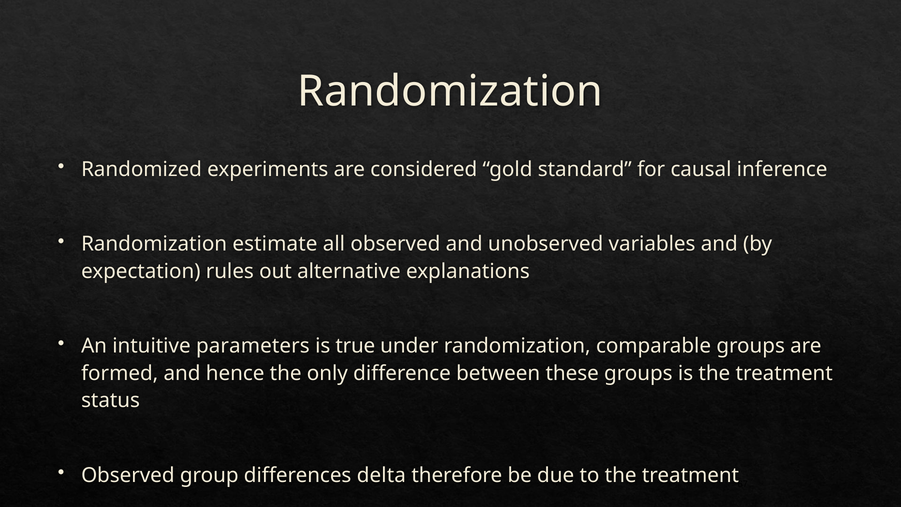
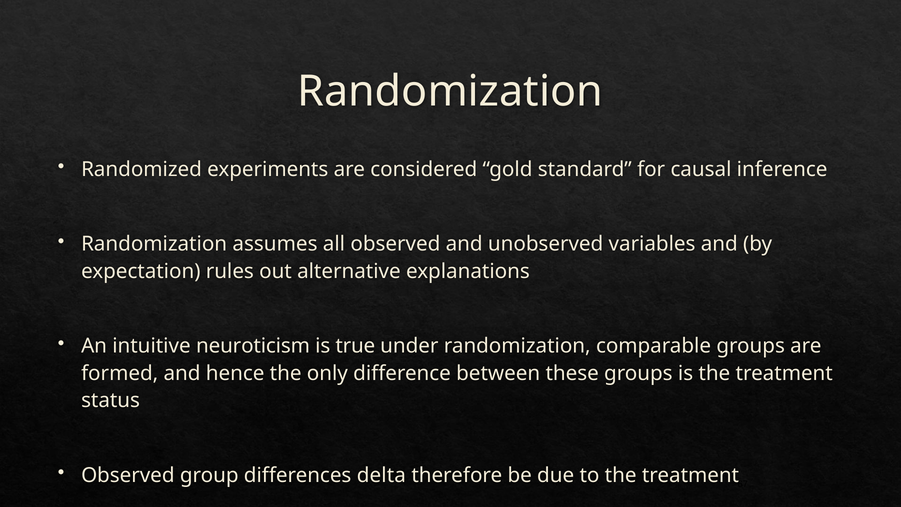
estimate: estimate -> assumes (275, 244)
parameters: parameters -> neuroticism (253, 346)
